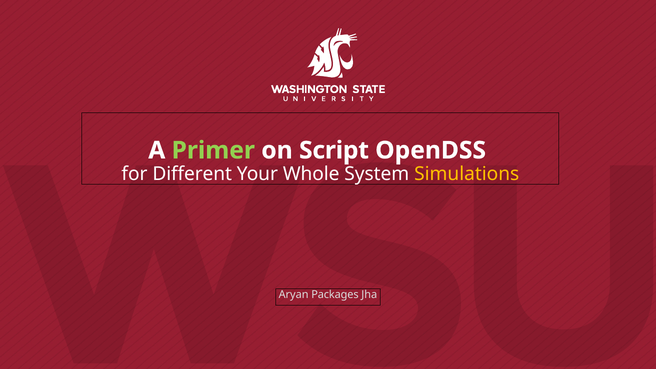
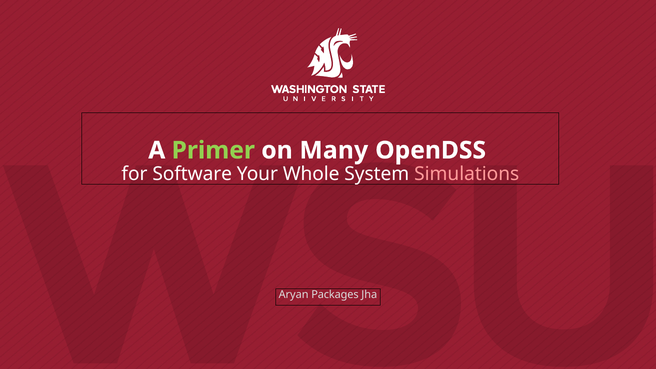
Script: Script -> Many (334, 150)
Different: Different -> Software (192, 174)
Simulations colour: yellow -> pink (467, 174)
